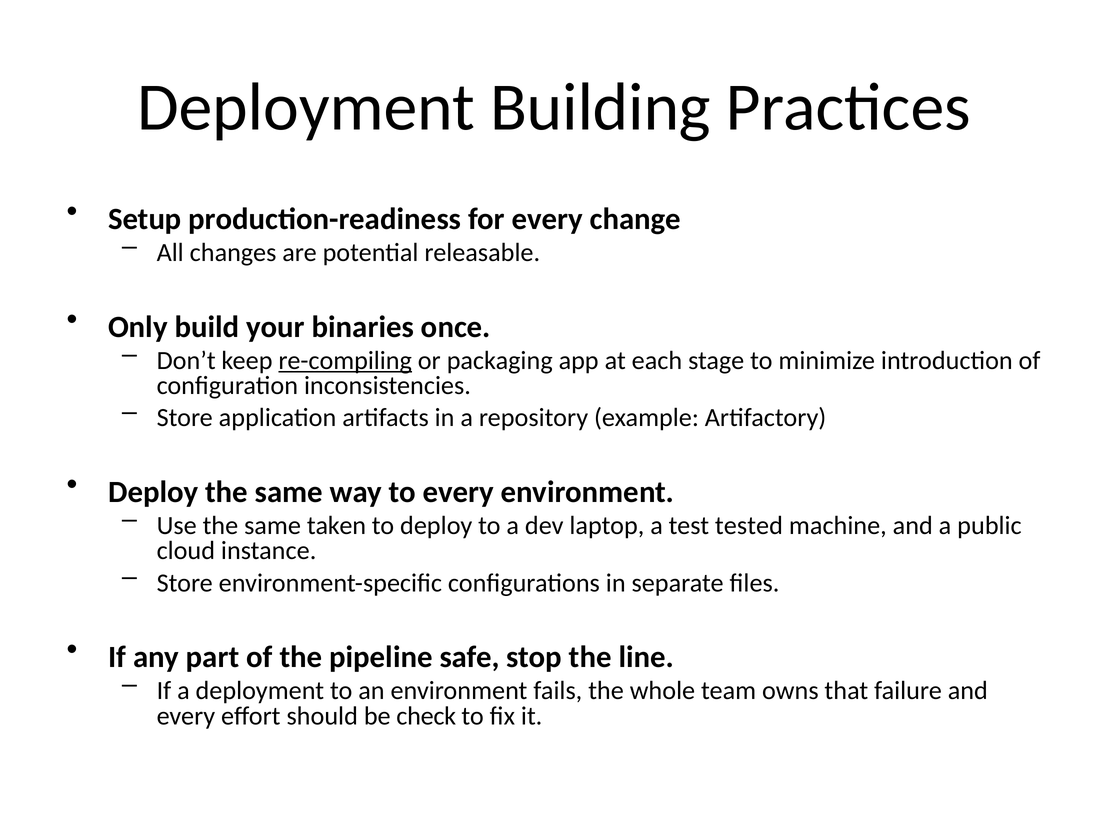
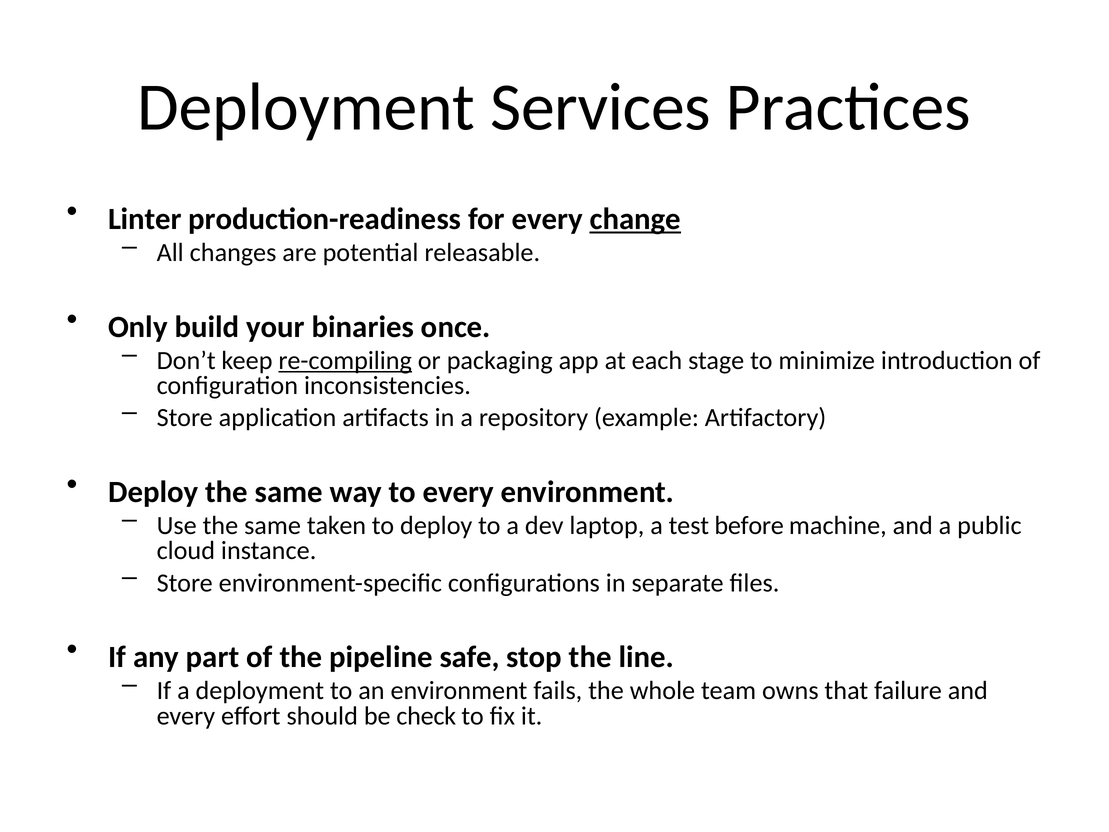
Building: Building -> Services (601, 107)
Setup: Setup -> Linter (145, 219)
change underline: none -> present (635, 219)
tested: tested -> before (749, 526)
